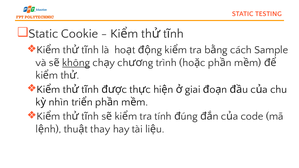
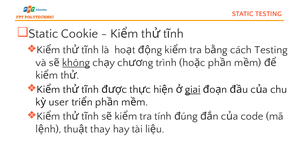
cách Sample: Sample -> Testing (271, 50)
giai underline: none -> present (193, 90)
nhìn: nhìn -> user (59, 102)
